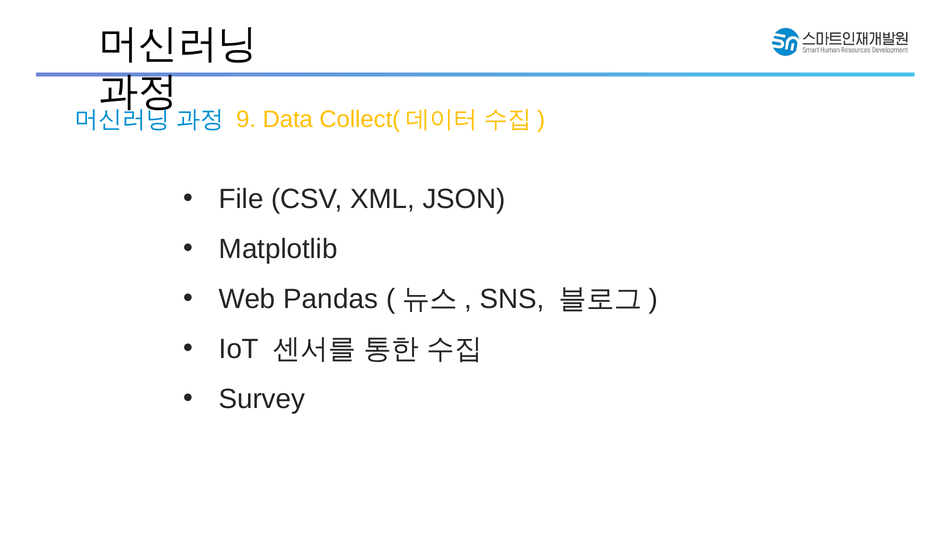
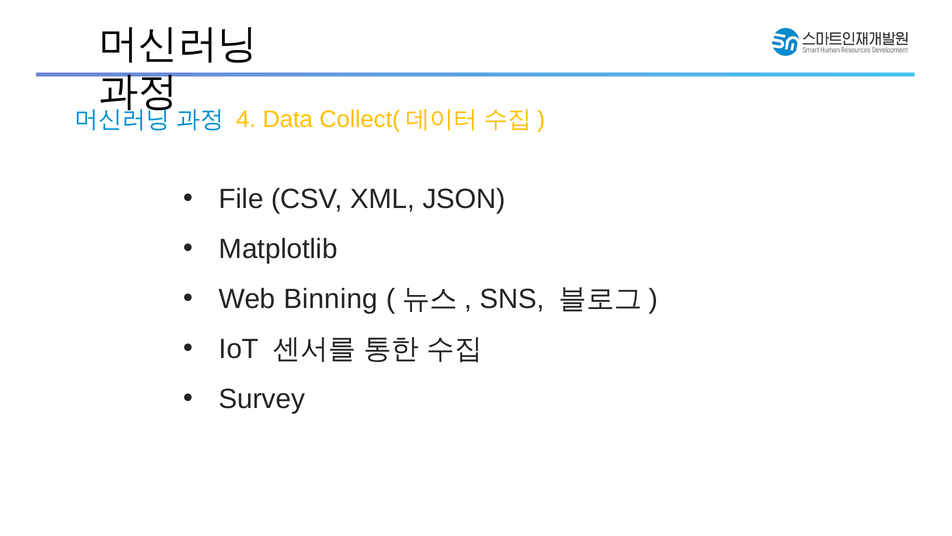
9: 9 -> 4 (246, 119)
Pandas: Pandas -> Binning (331, 299)
